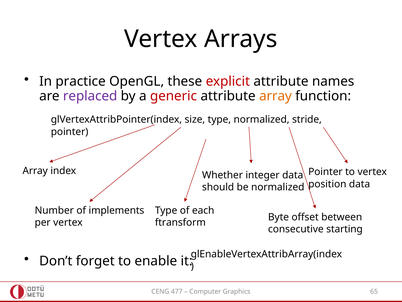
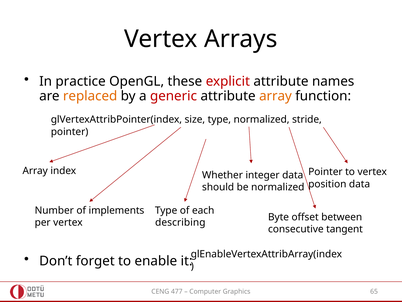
replaced colour: purple -> orange (90, 96)
ftransform: ftransform -> describing (180, 222)
starting: starting -> tangent (345, 229)
